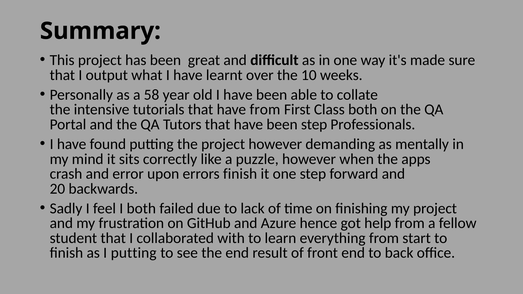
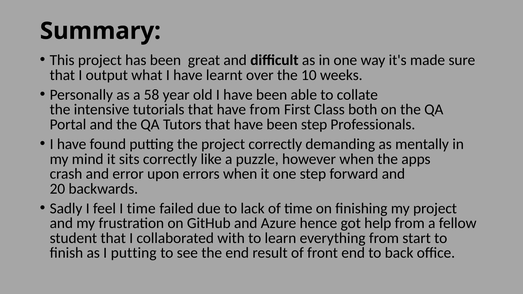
project however: however -> correctly (275, 144)
errors finish: finish -> when (240, 174)
I both: both -> time (141, 209)
